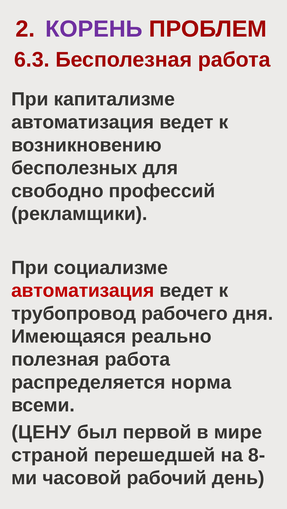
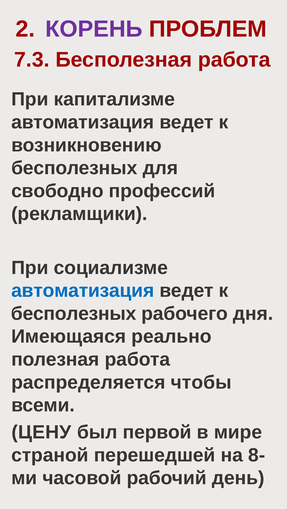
6.3: 6.3 -> 7.3 (32, 60)
автоматизация colour: red -> blue (83, 291)
трубопровод: трубопровод -> бесполезных (74, 314)
норма: норма -> чтобы (201, 383)
